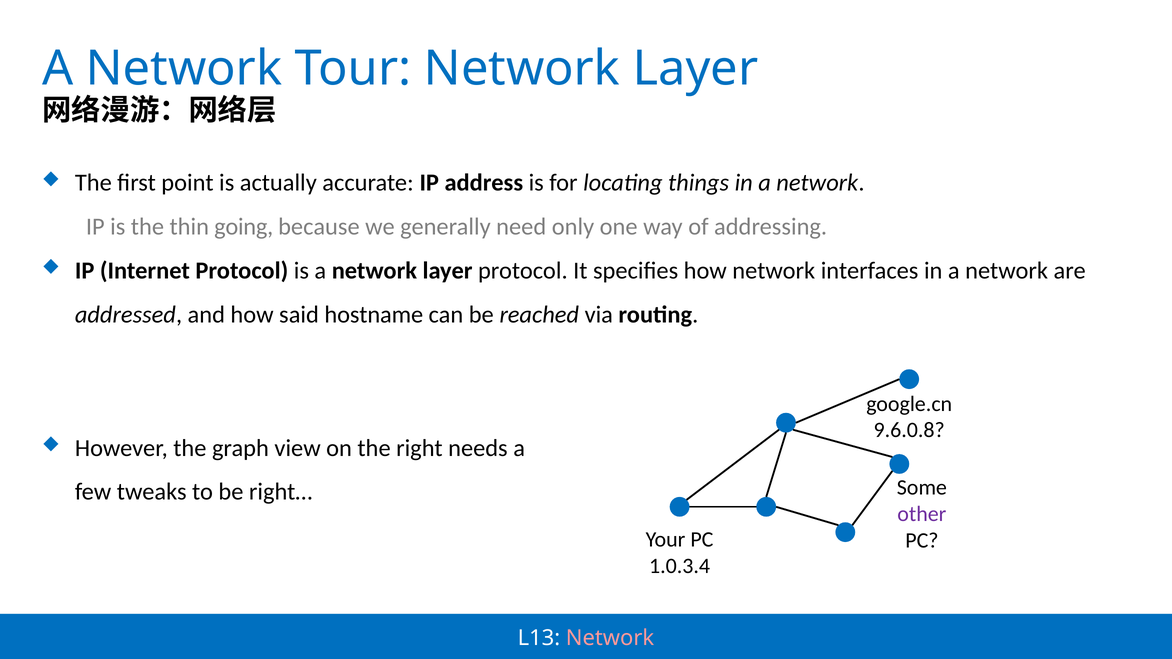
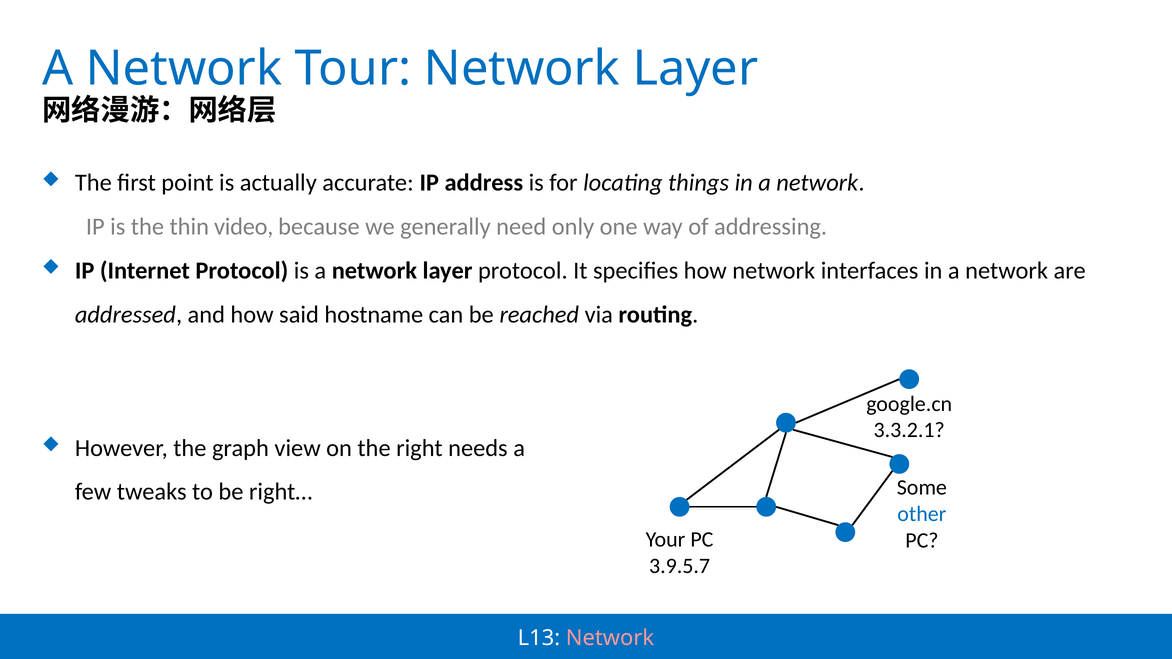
going: going -> video (244, 227)
9.6.0.8: 9.6.0.8 -> 3.3.2.1 (909, 430)
other colour: purple -> blue (922, 514)
1.0.3.4: 1.0.3.4 -> 3.9.5.7 (680, 566)
